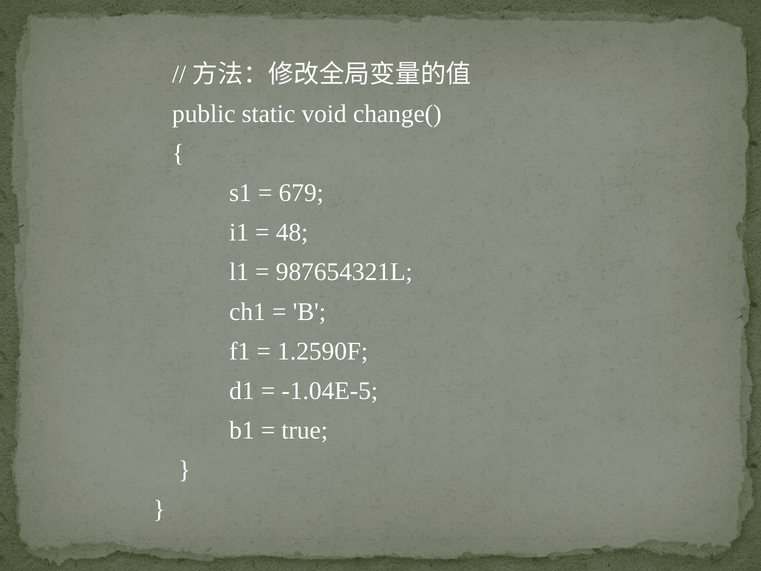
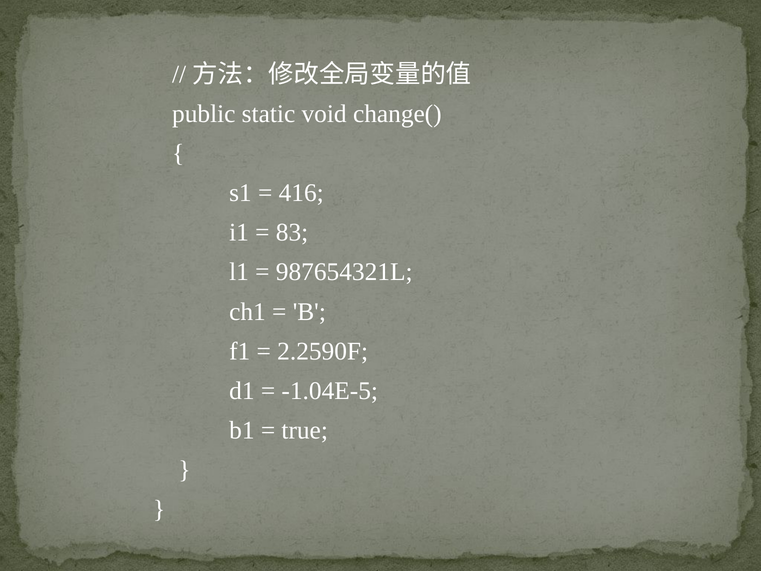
679: 679 -> 416 (301, 193)
48: 48 -> 83 (292, 232)
1.2590F: 1.2590F -> 2.2590F (323, 351)
